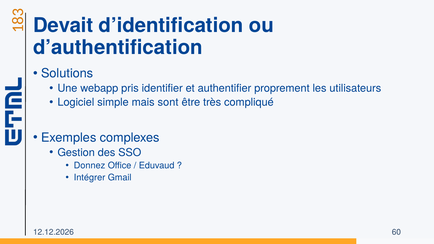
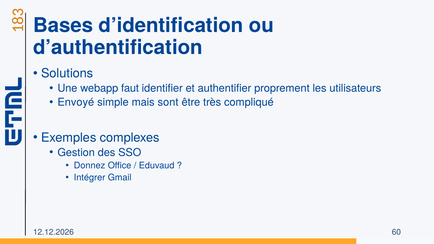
Devait: Devait -> Bases (63, 25)
pris: pris -> faut (130, 88)
Logiciel: Logiciel -> Envoyé (76, 102)
